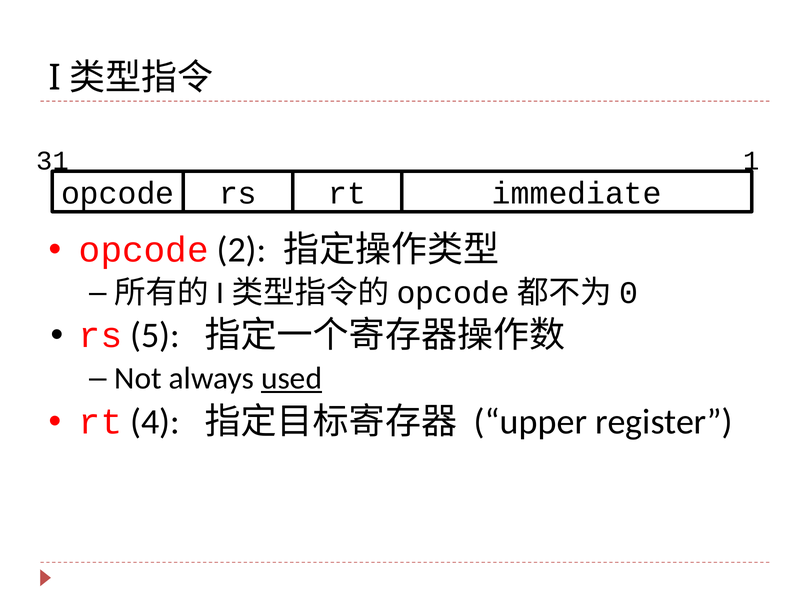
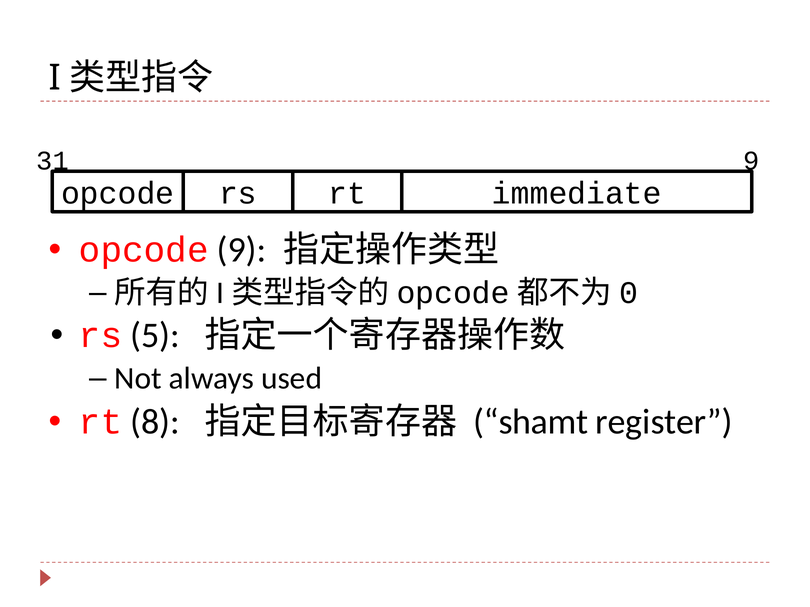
31 1: 1 -> 9 (751, 161)
opcode 2: 2 -> 9 (242, 250)
used underline: present -> none (292, 379)
4: 4 -> 8 (155, 422)
upper: upper -> shamt (531, 422)
